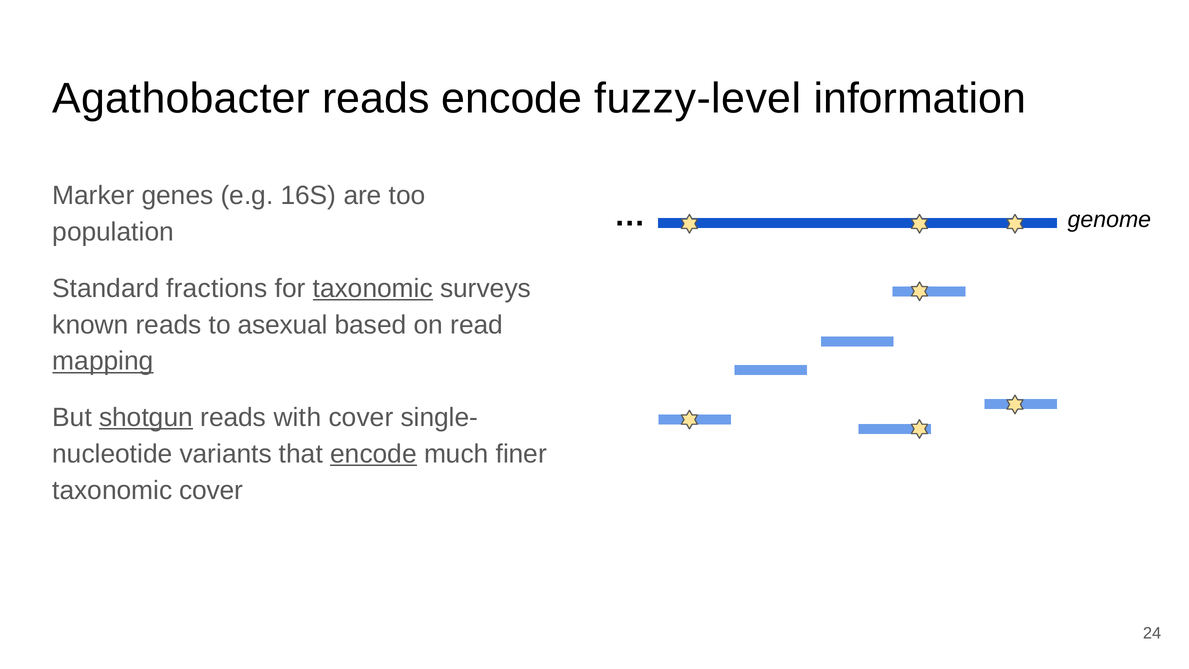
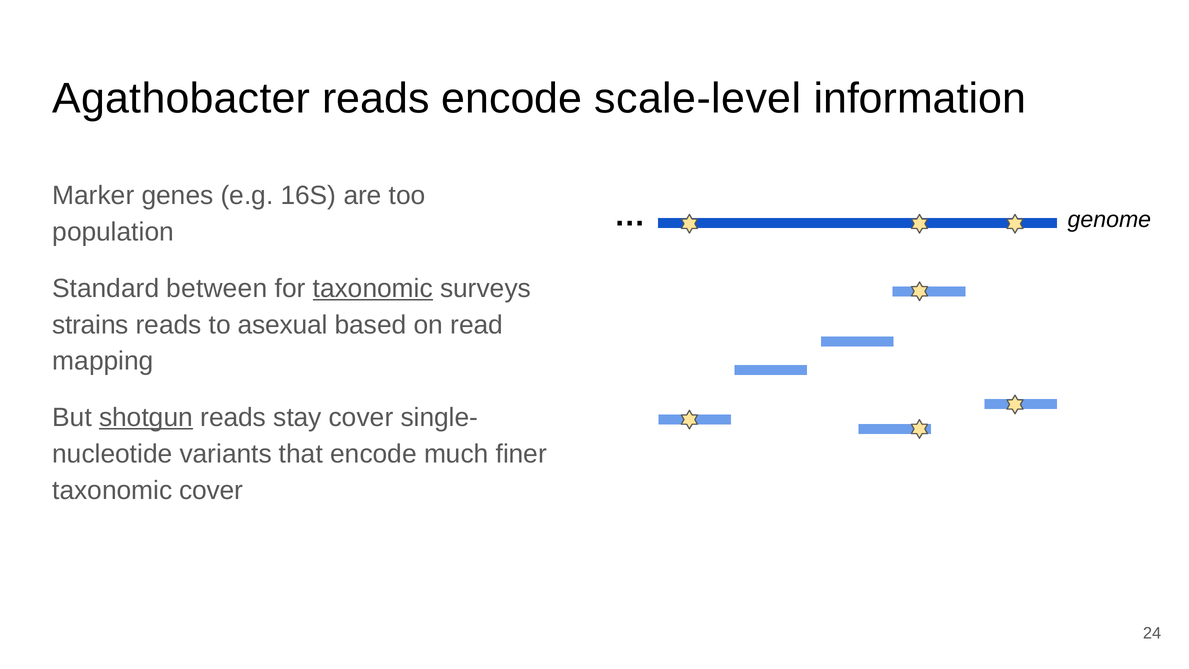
fuzzy-level: fuzzy-level -> scale-level (698, 99)
fractions: fractions -> between (217, 288)
known: known -> strains (91, 325)
mapping underline: present -> none (103, 361)
with: with -> stay (298, 417)
encode underline: present -> none (374, 454)
